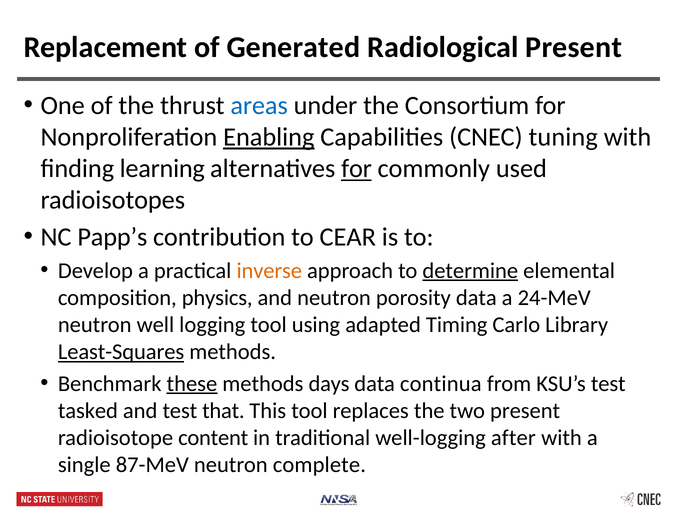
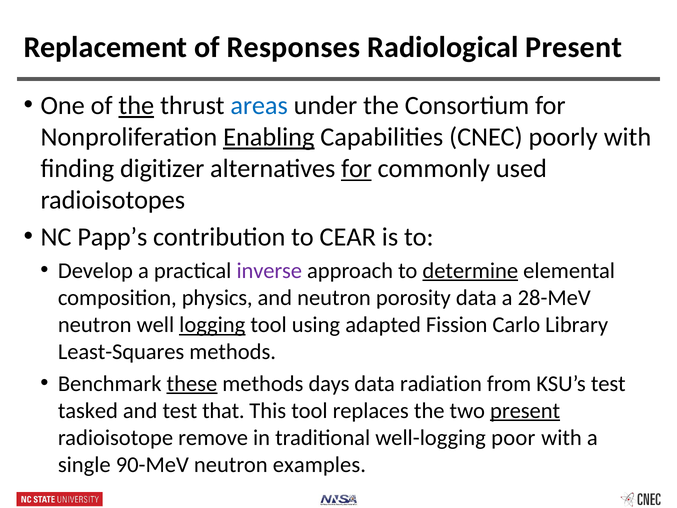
Generated: Generated -> Responses (293, 47)
the underline: none -> present (136, 106)
tuning: tuning -> poorly (563, 137)
learning: learning -> digitizer (162, 169)
inverse colour: orange -> purple (269, 271)
24-MeV: 24-MeV -> 28-MeV (554, 298)
logging underline: none -> present (212, 325)
Timing: Timing -> Fission (457, 325)
Least-Squares underline: present -> none (121, 352)
continua: continua -> radiation (441, 383)
present underline: none -> present (525, 410)
content: content -> remove (213, 438)
after: after -> poor (513, 438)
87-MeV: 87-MeV -> 90-MeV (152, 465)
complete: complete -> examples (319, 465)
